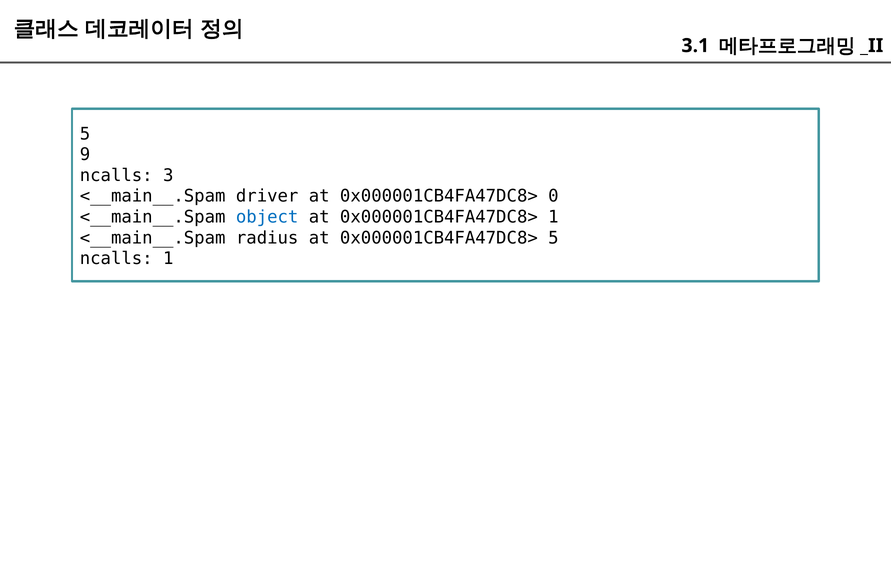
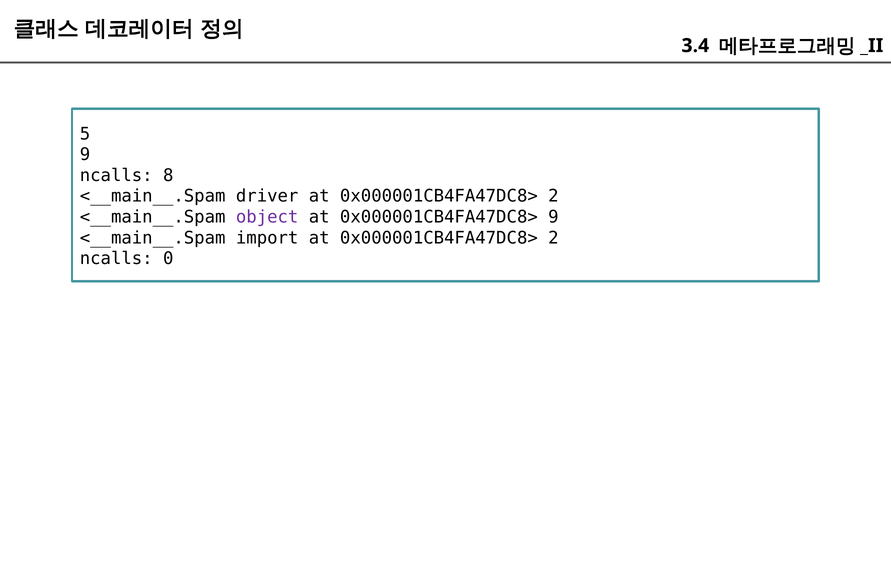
3.1: 3.1 -> 3.4 (695, 46)
3: 3 -> 8 (168, 176)
0: 0 -> 2 (553, 196)
object colour: blue -> purple (267, 217)
0x000001CB4FA47DC8> 1: 1 -> 9 (553, 217)
radius: radius -> import (267, 238)
5: 5 -> 2 (553, 238)
ncalls 1: 1 -> 0 (168, 259)
